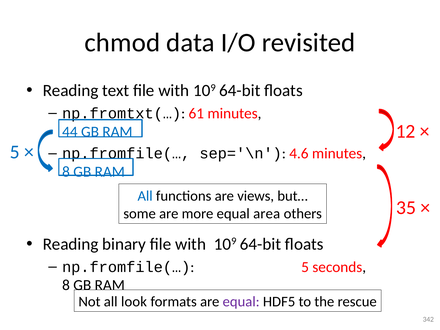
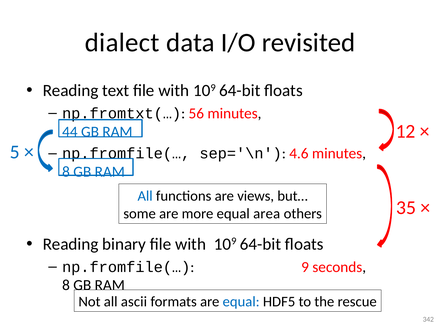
chmod: chmod -> dialect (122, 43)
61: 61 -> 56 (196, 113)
np.fromfile(… 5: 5 -> 9 (305, 267)
look: look -> ascii (134, 302)
equal colour: purple -> blue (241, 302)
